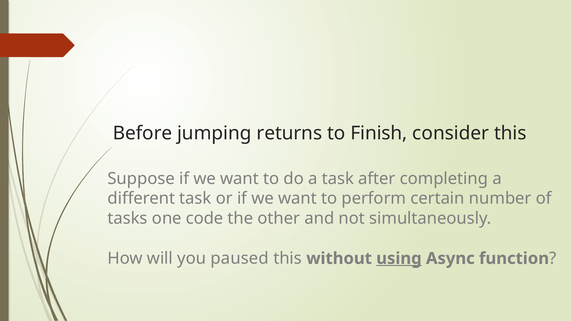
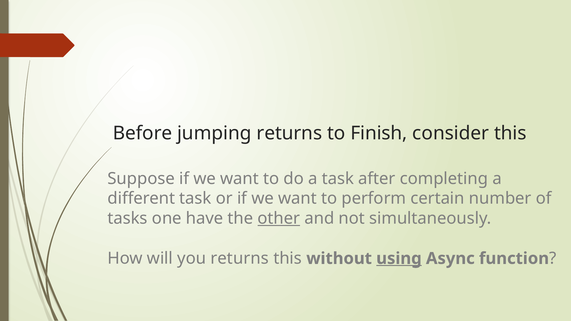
code: code -> have (205, 219)
other underline: none -> present (279, 219)
you paused: paused -> returns (240, 259)
